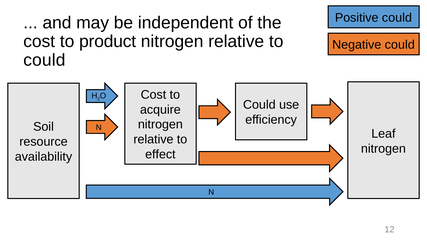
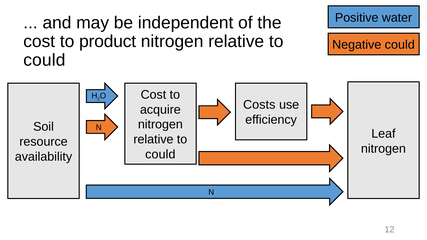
Positive could: could -> water (397, 18)
Could: Could -> Costs (259, 105)
effect: effect -> could (160, 155)
